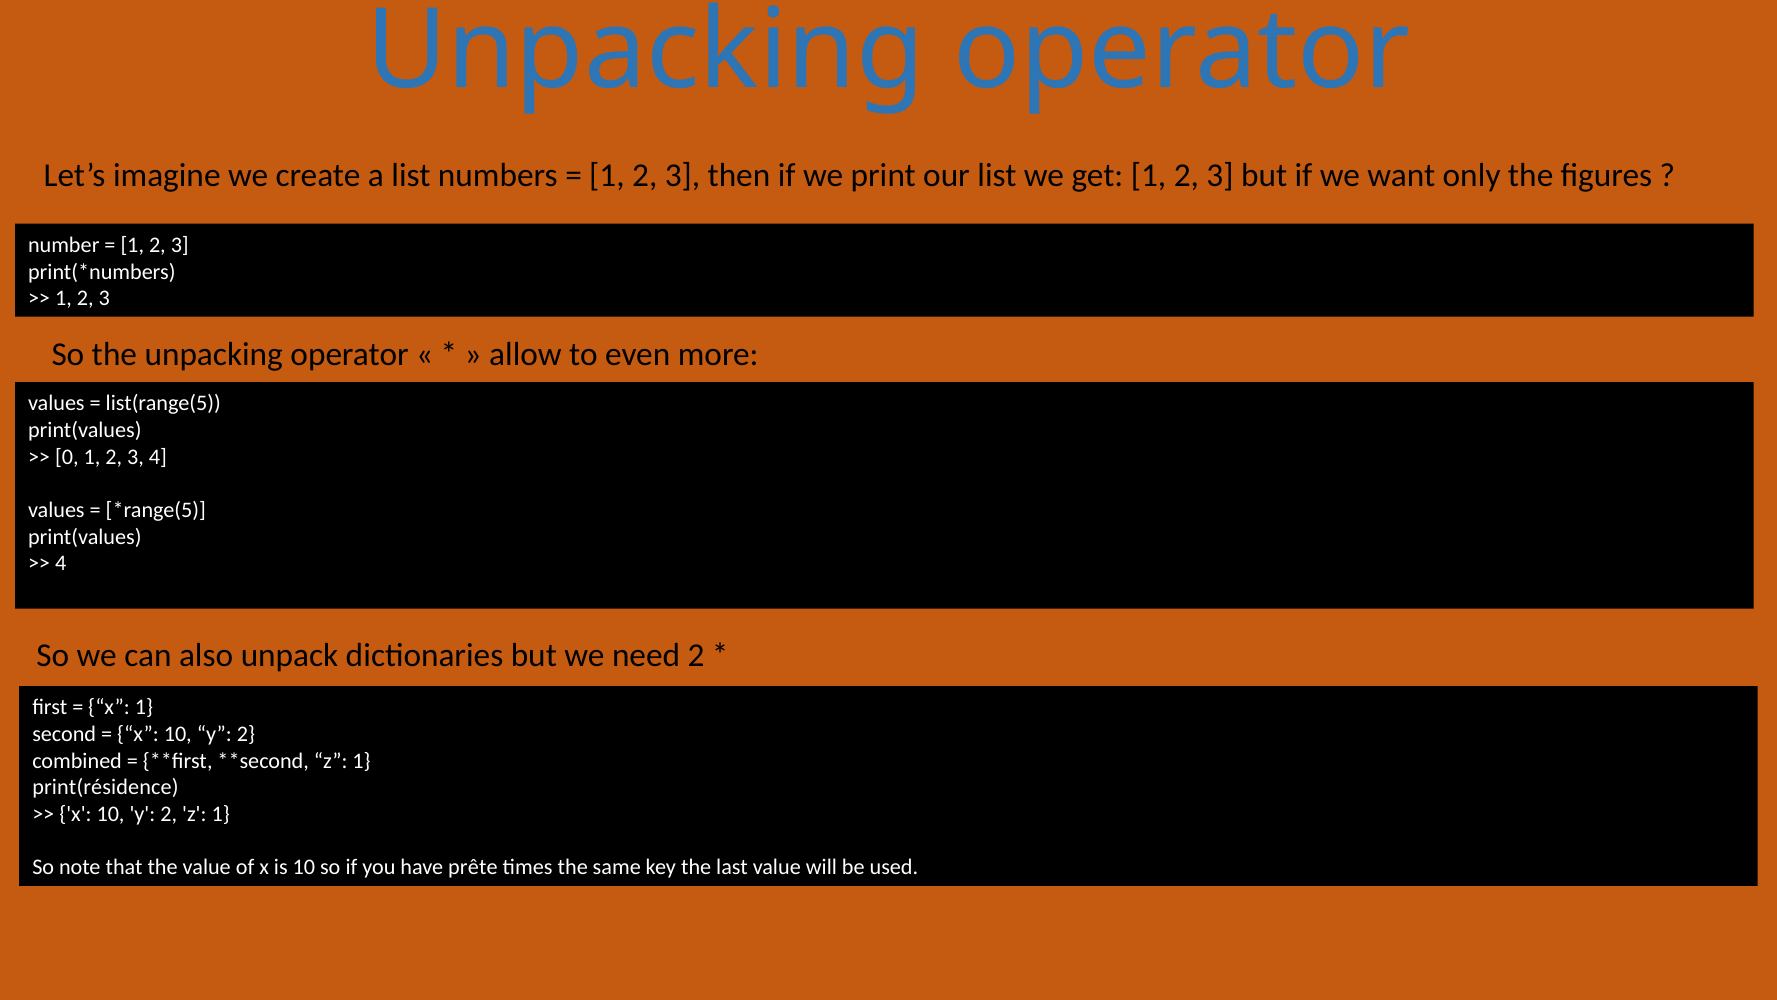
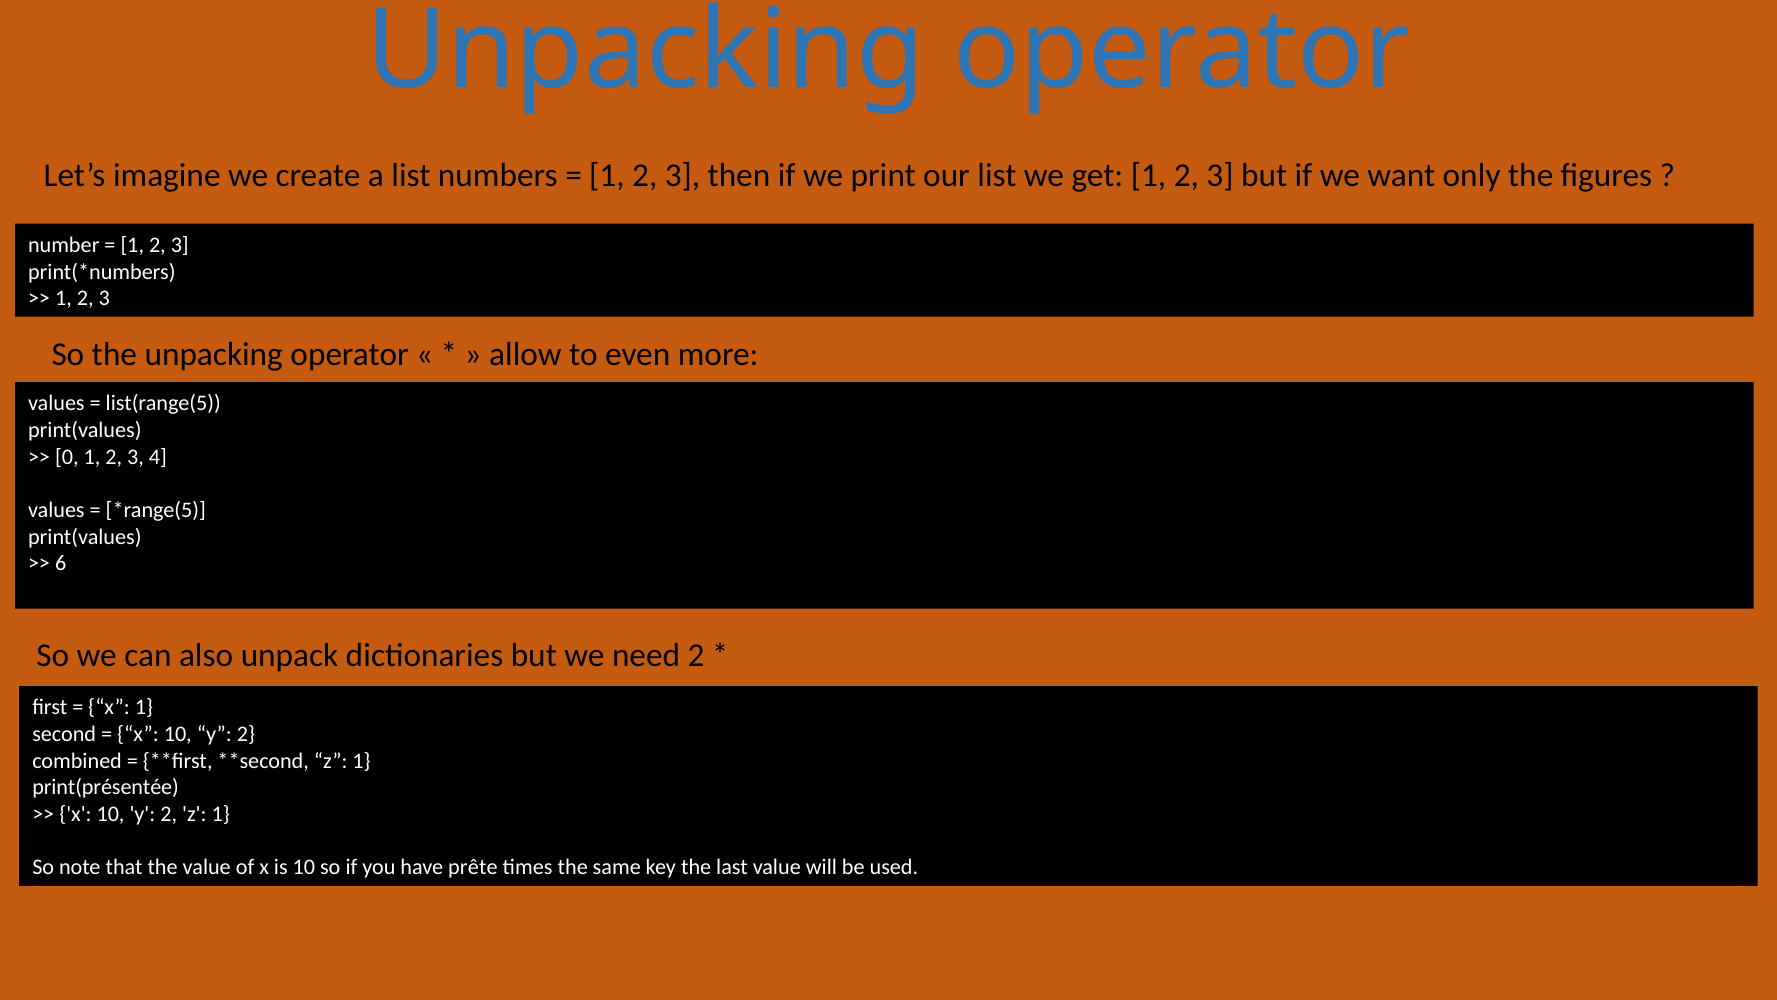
4: 4 -> 6 (61, 563)
print(résidence: print(résidence -> print(présentée (106, 787)
